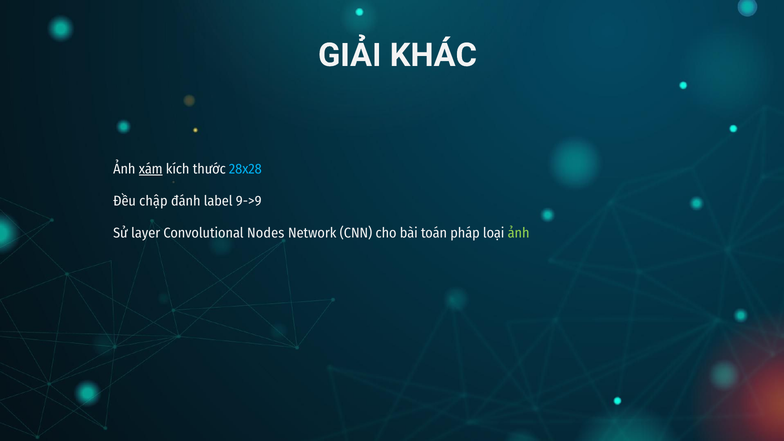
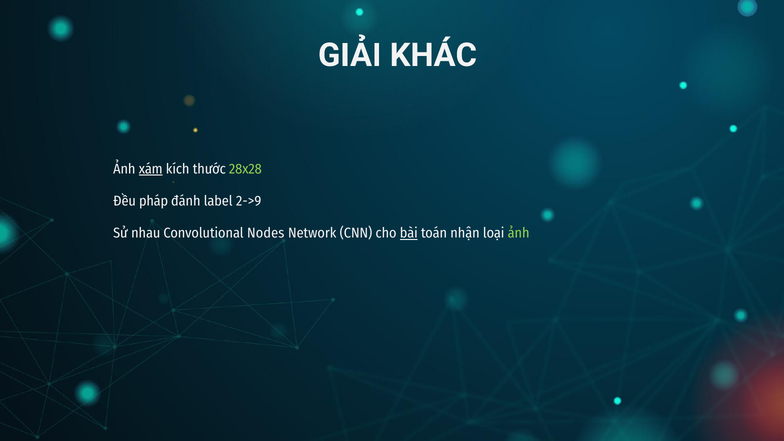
28x28 colour: light blue -> light green (245, 169)
chập: chập -> pháp (154, 201)
9->9: 9->9 -> 2->9 (249, 201)
layer: layer -> nhau (146, 233)
bài underline: none -> present (409, 233)
pháp: pháp -> nhận (465, 233)
